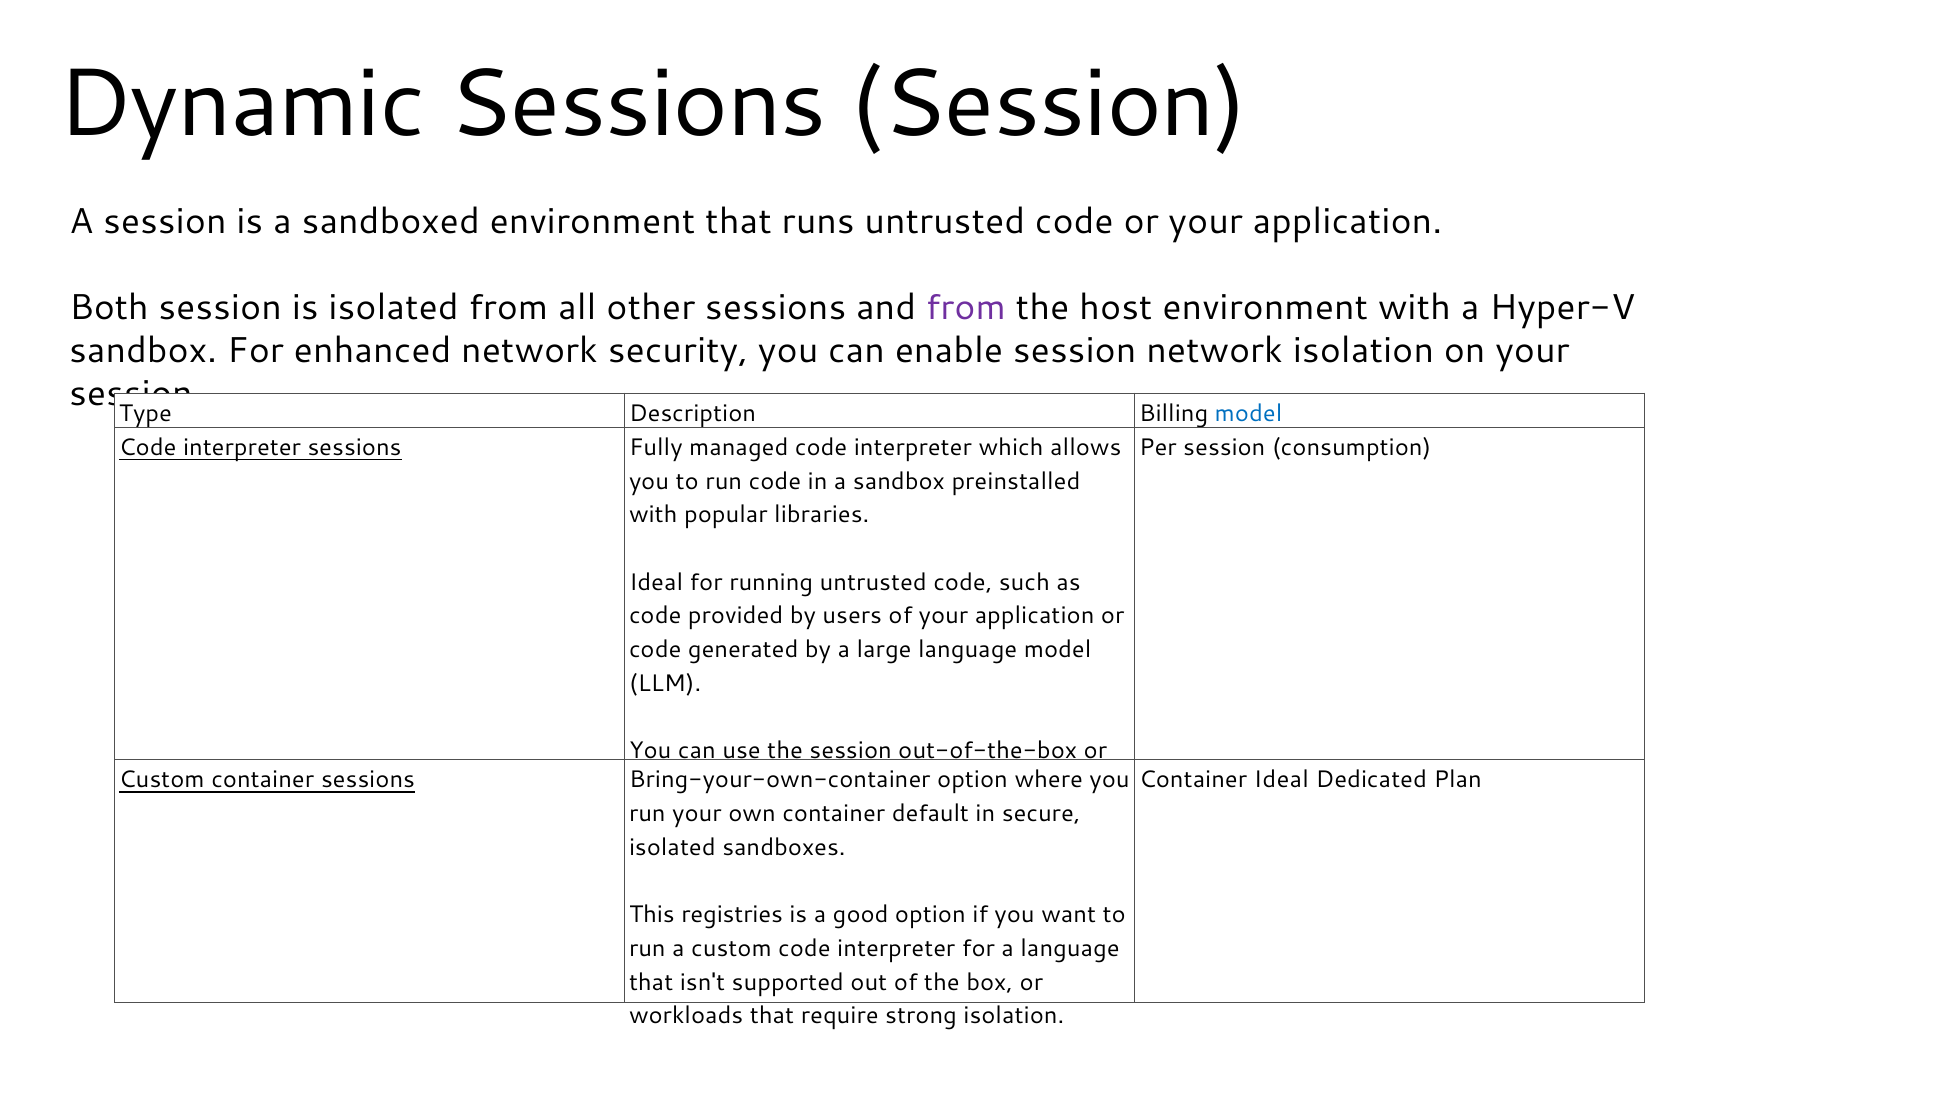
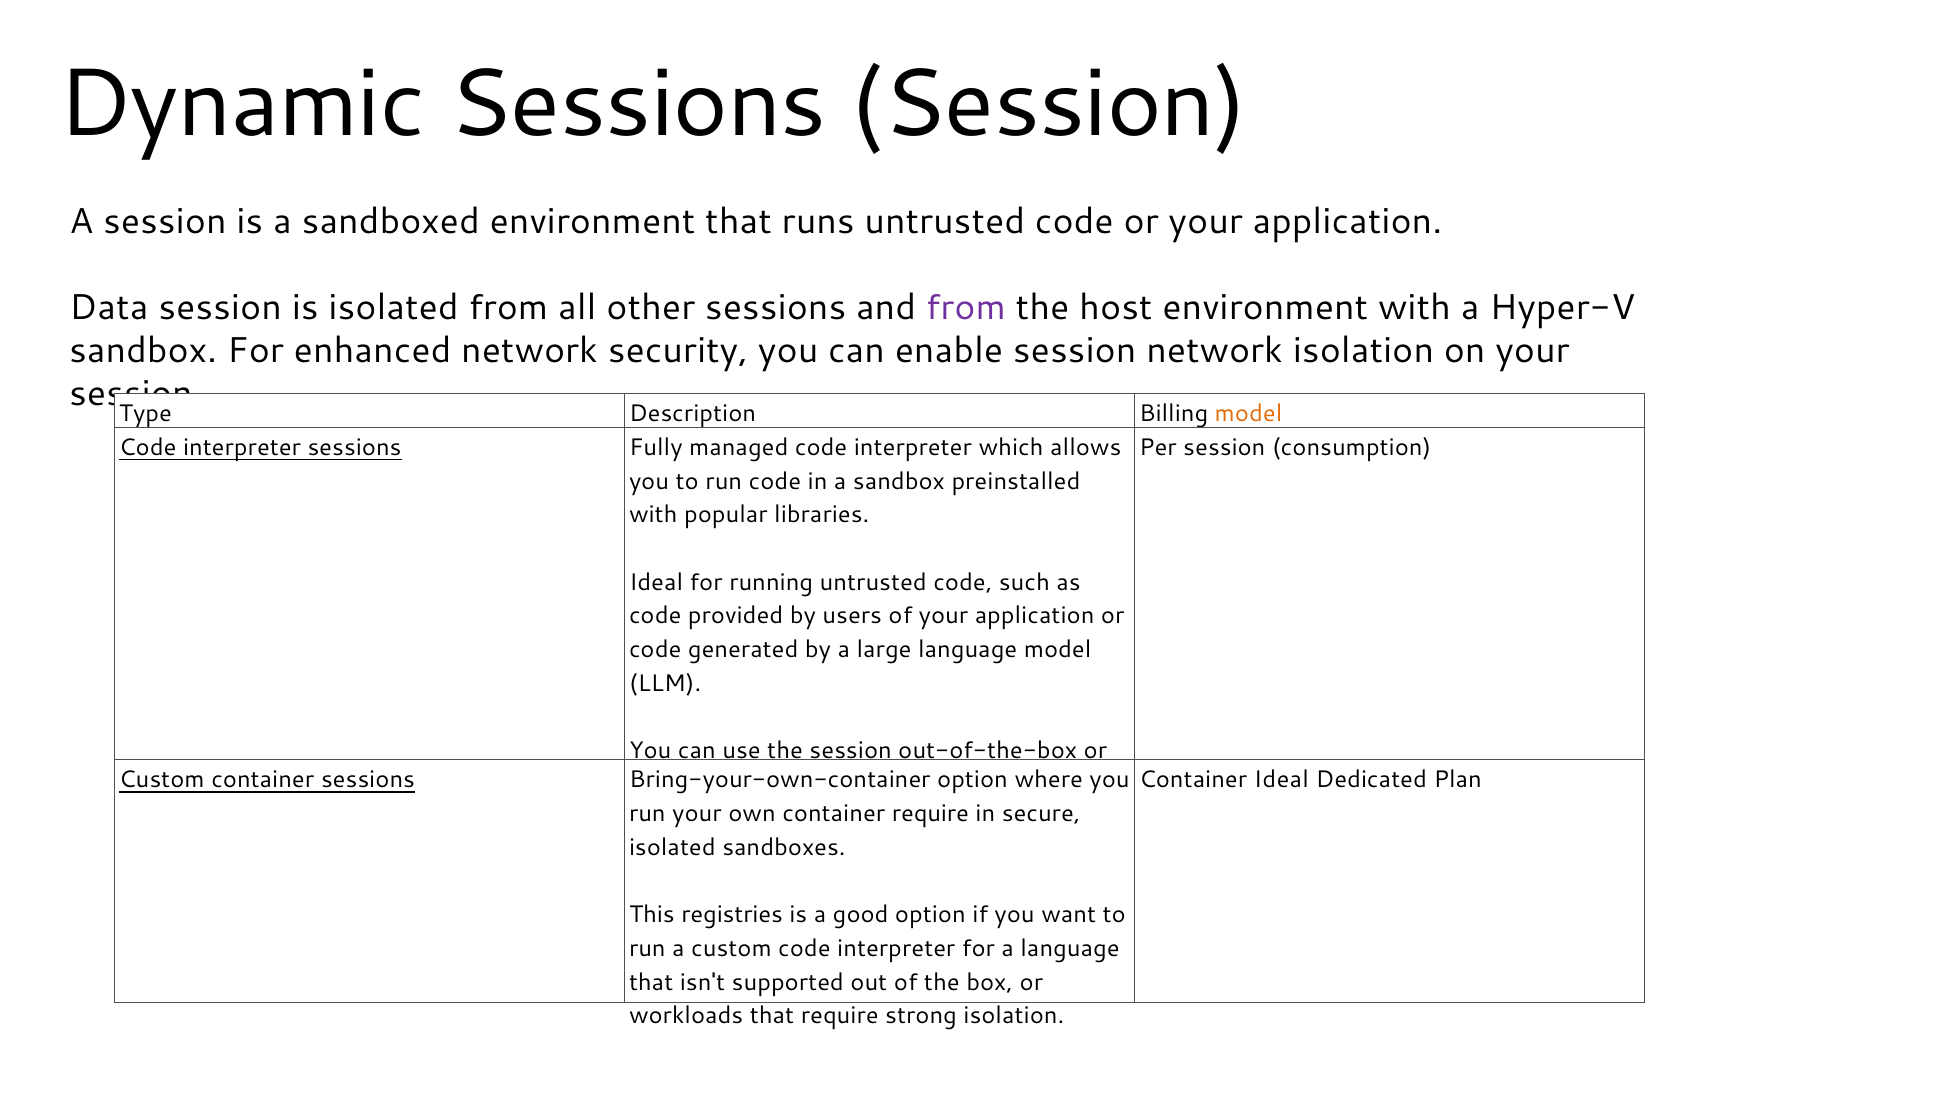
Both: Both -> Data (109, 307)
model colour: blue -> orange (1249, 413)
container default: default -> require (930, 814)
